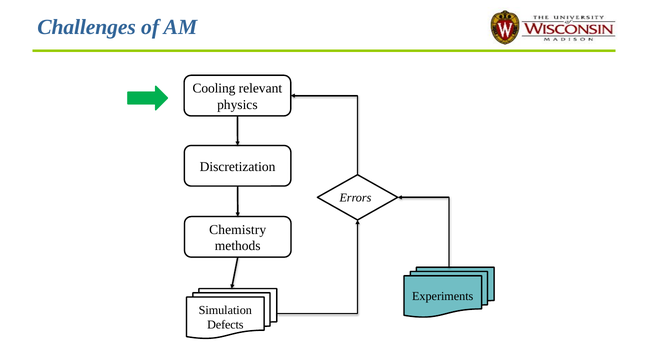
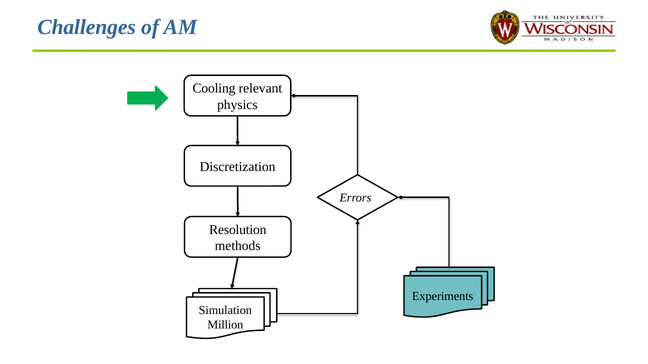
Chemistry: Chemistry -> Resolution (238, 230)
Defects: Defects -> Million (225, 325)
